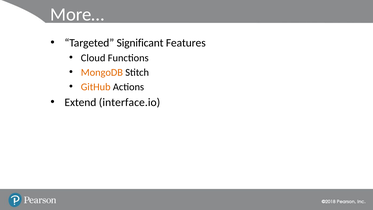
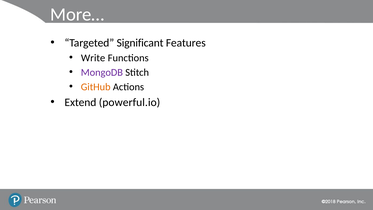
Cloud: Cloud -> Write (93, 58)
MongoDB colour: orange -> purple (102, 72)
interface.io: interface.io -> powerful.io (130, 102)
